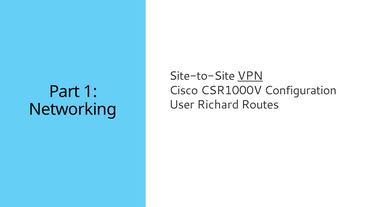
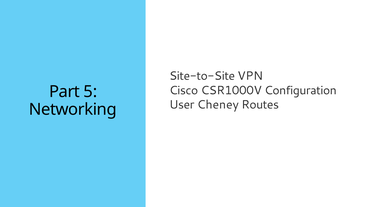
VPN underline: present -> none (250, 76)
1: 1 -> 5 (90, 92)
Richard: Richard -> Cheney (218, 105)
